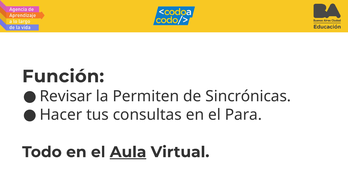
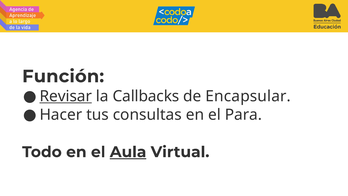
Revisar underline: none -> present (66, 96)
Permiten: Permiten -> Callbacks (146, 96)
Sincrónicas: Sincrónicas -> Encapsular (248, 96)
